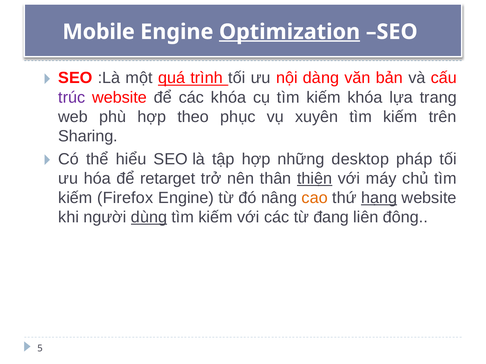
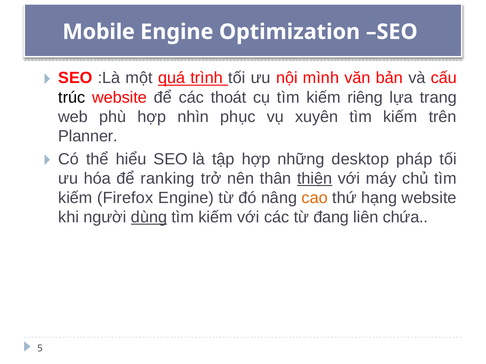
Optimization underline: present -> none (290, 32)
dàng: dàng -> mình (321, 78)
trúc colour: purple -> black (72, 98)
các khóa: khóa -> thoát (229, 98)
kiếm khóa: khóa -> riêng (365, 98)
theo: theo -> nhìn (193, 117)
Sharing: Sharing -> Planner (88, 136)
retarget: retarget -> ranking (168, 179)
hạng underline: present -> none (379, 198)
đông: đông -> chứa (405, 218)
